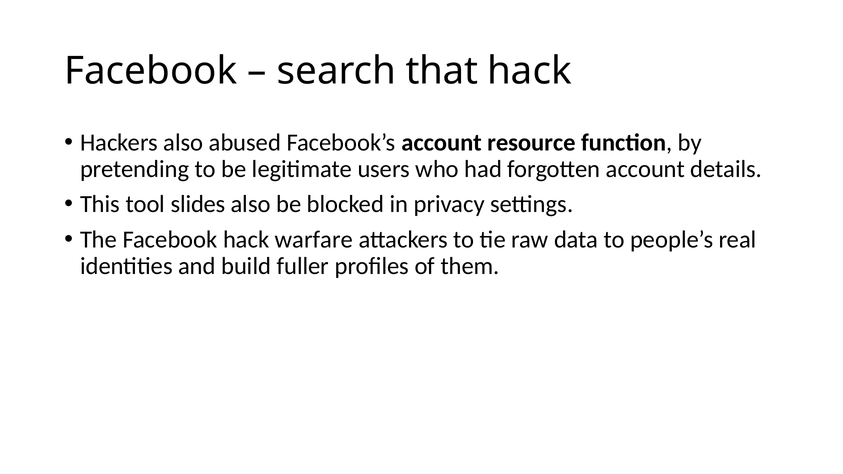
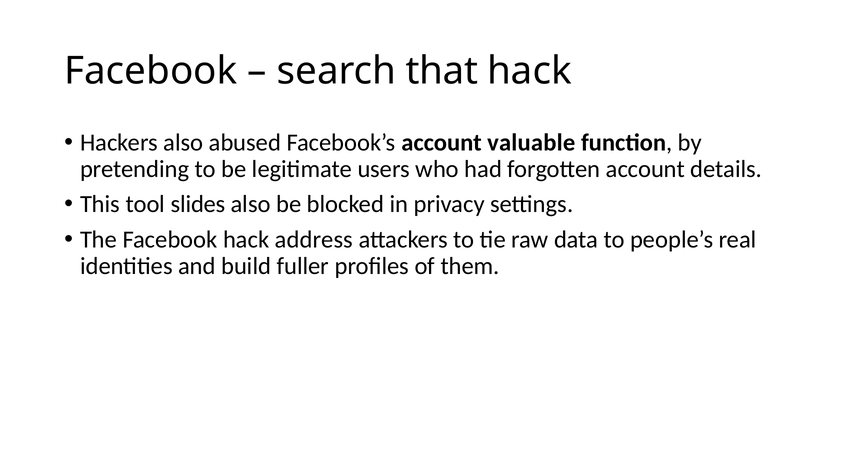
resource: resource -> valuable (531, 142)
warfare: warfare -> address (314, 240)
